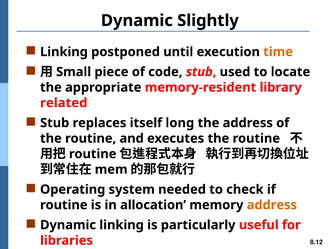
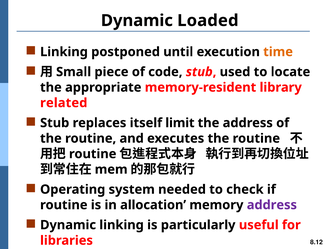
Slightly: Slightly -> Loaded (208, 21)
long: long -> limit (180, 123)
address colour: orange -> purple (272, 205)
